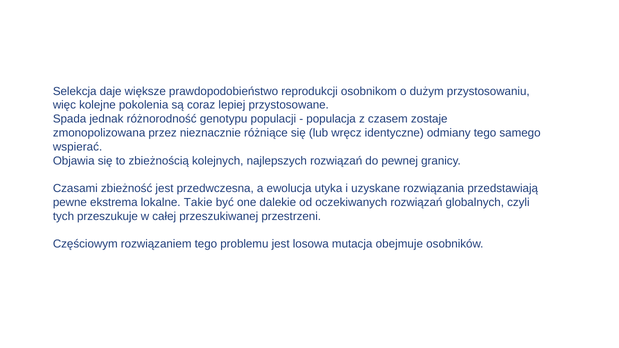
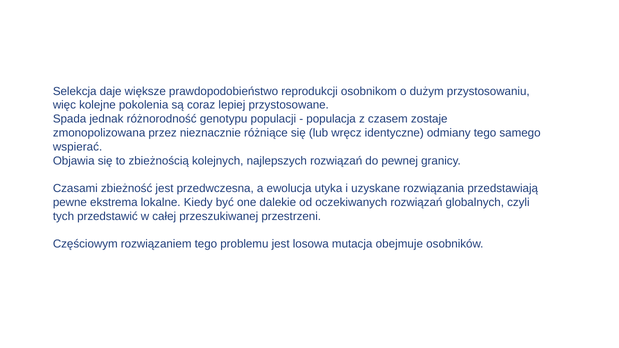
Takie: Takie -> Kiedy (198, 203)
przeszukuje: przeszukuje -> przedstawić (107, 216)
